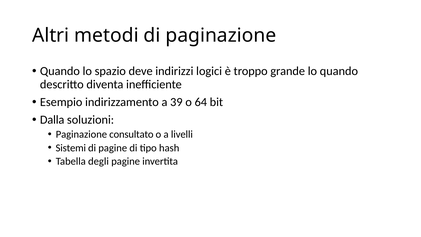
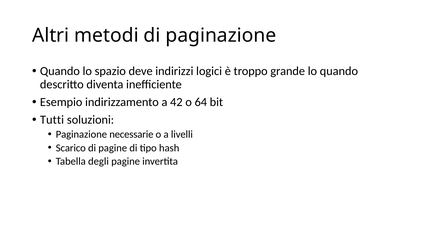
39: 39 -> 42 (176, 102)
Dalla: Dalla -> Tutti (52, 120)
consultato: consultato -> necessarie (131, 134)
Sistemi: Sistemi -> Scarico (71, 148)
